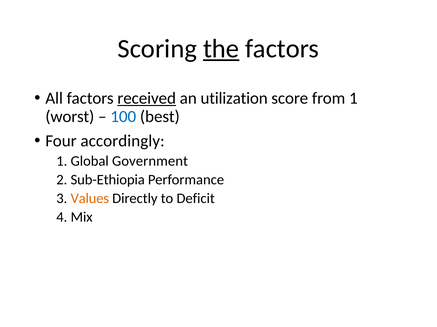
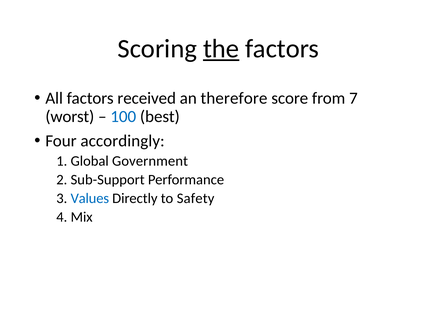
received underline: present -> none (147, 99)
utilization: utilization -> therefore (234, 99)
from 1: 1 -> 7 (353, 99)
Sub-Ethiopia: Sub-Ethiopia -> Sub-Support (108, 180)
Values colour: orange -> blue (90, 199)
Deficit: Deficit -> Safety (196, 199)
